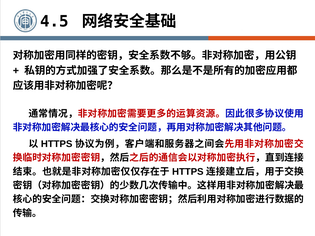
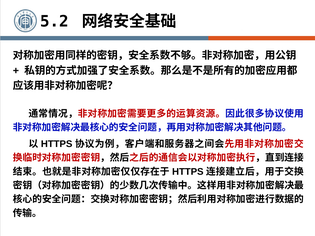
4.5: 4.5 -> 5.2 (54, 21)
